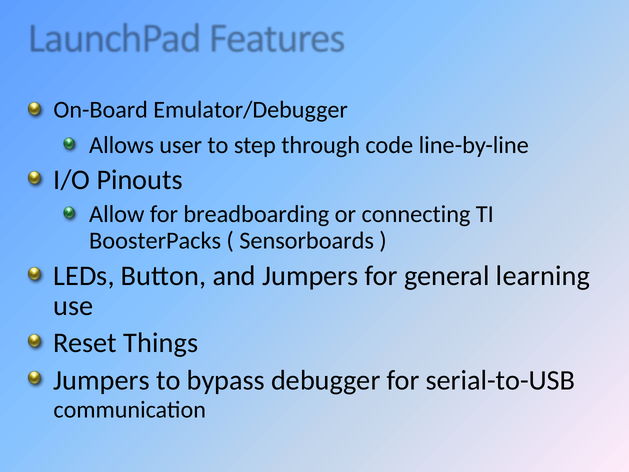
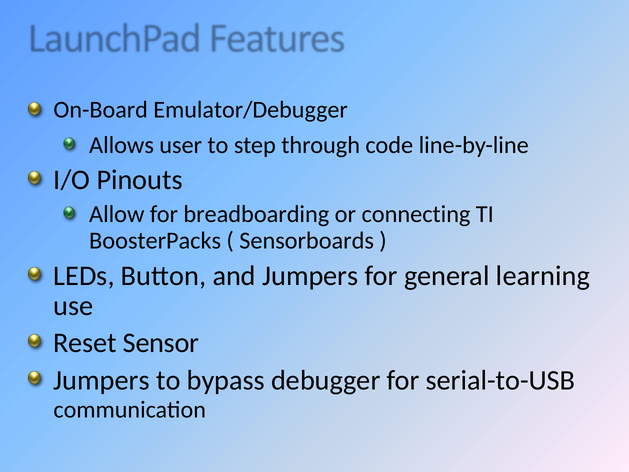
Things: Things -> Sensor (161, 343)
